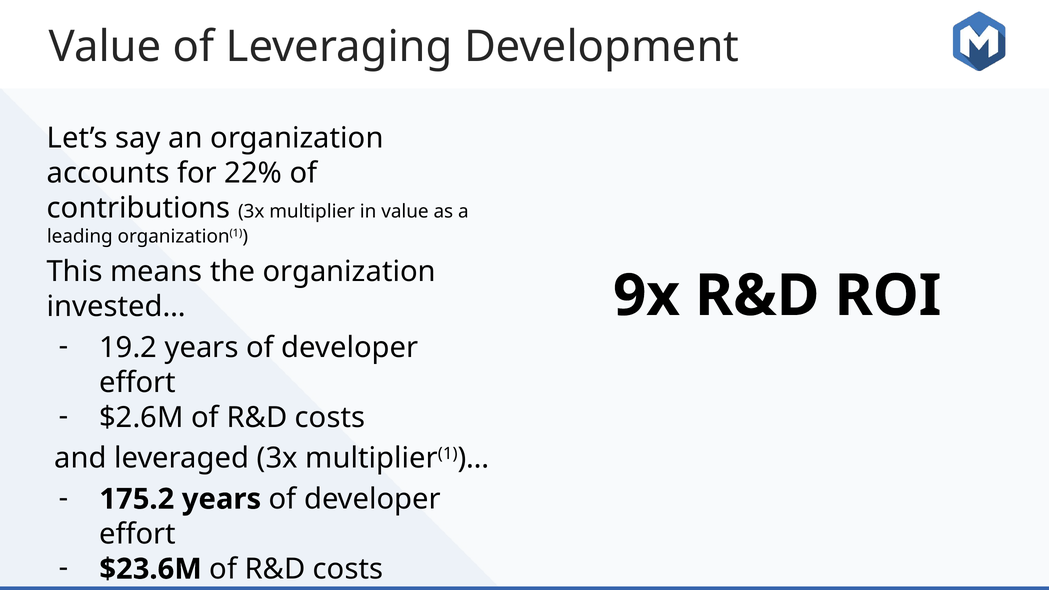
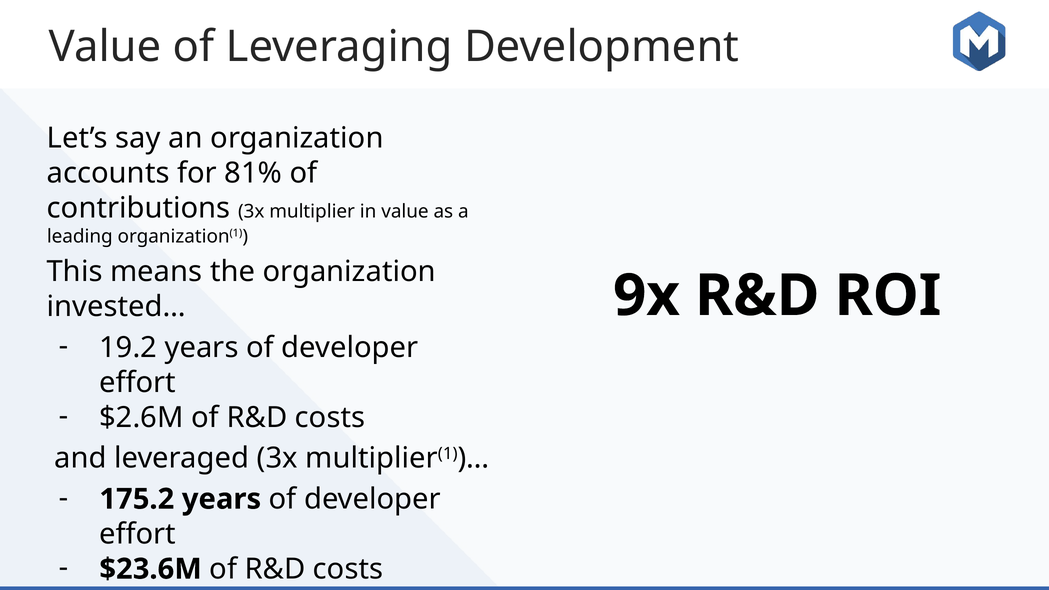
22%: 22% -> 81% (253, 173)
